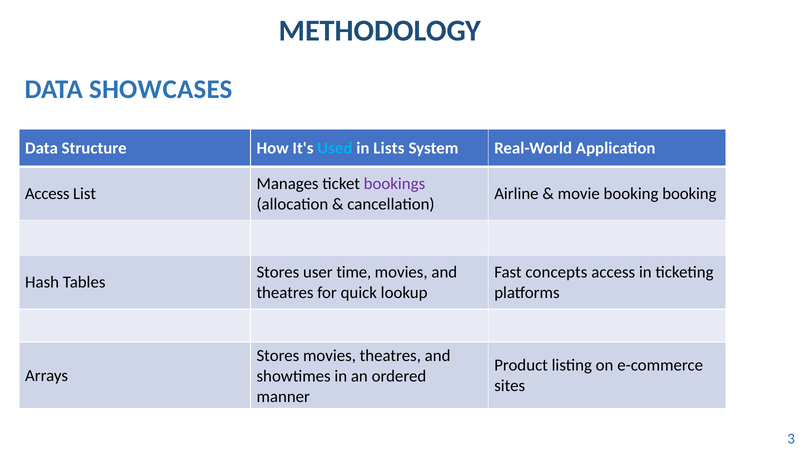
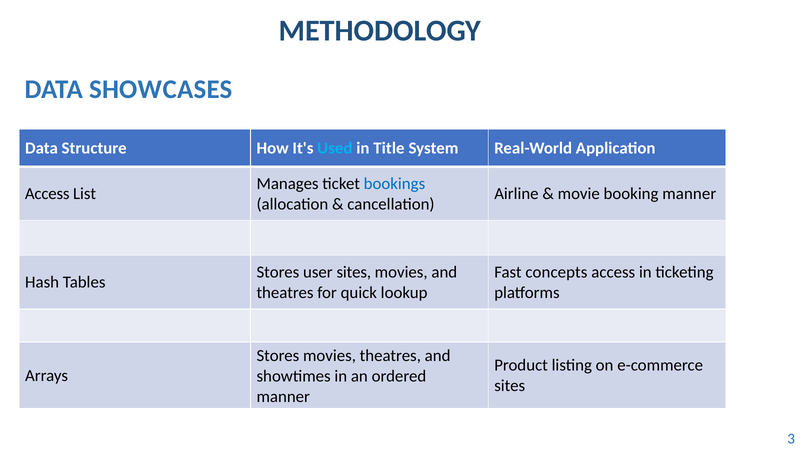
Lists: Lists -> Title (389, 148)
bookings colour: purple -> blue (394, 183)
booking booking: booking -> manner (689, 194)
user time: time -> sites (354, 272)
